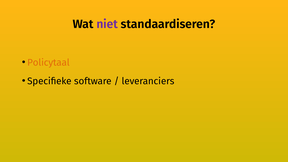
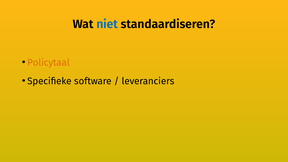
niet colour: purple -> blue (107, 24)
